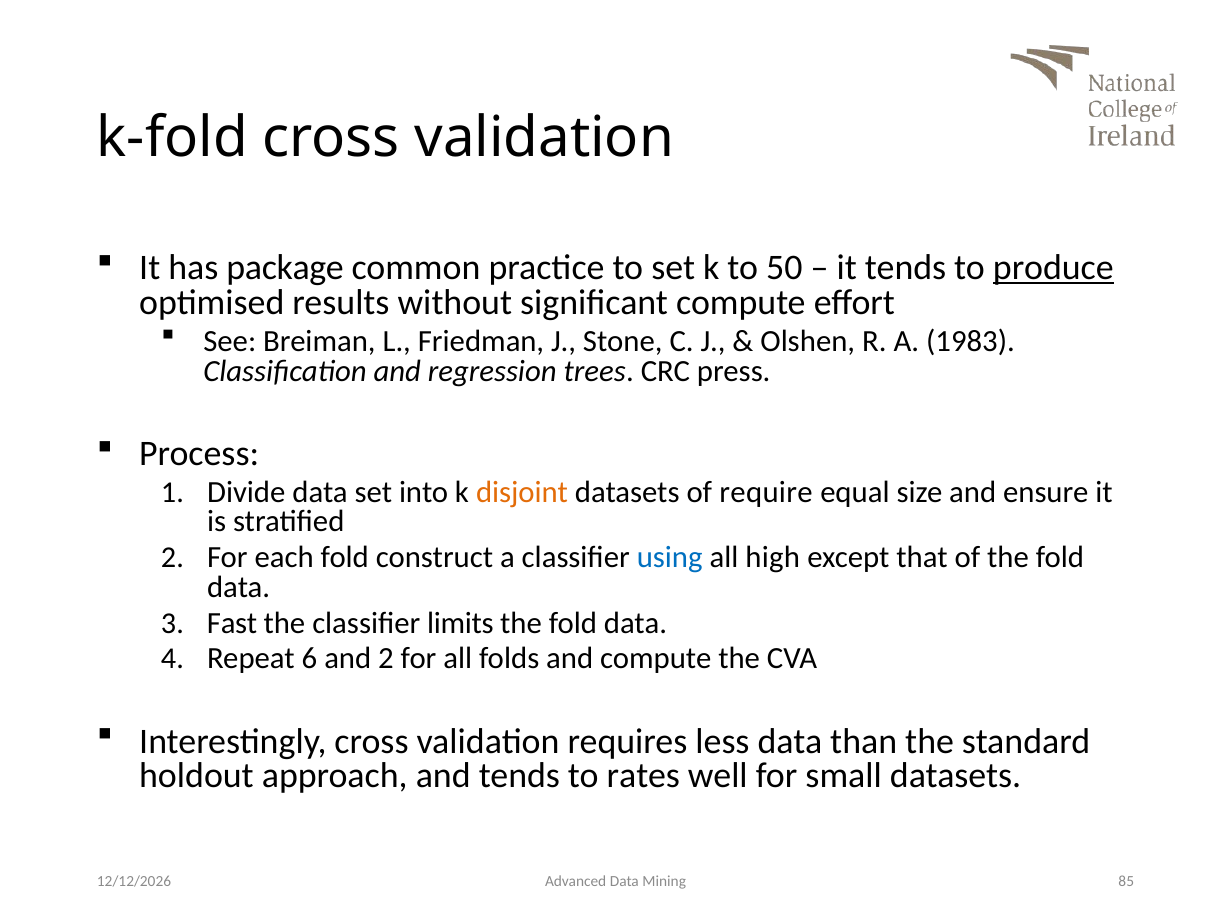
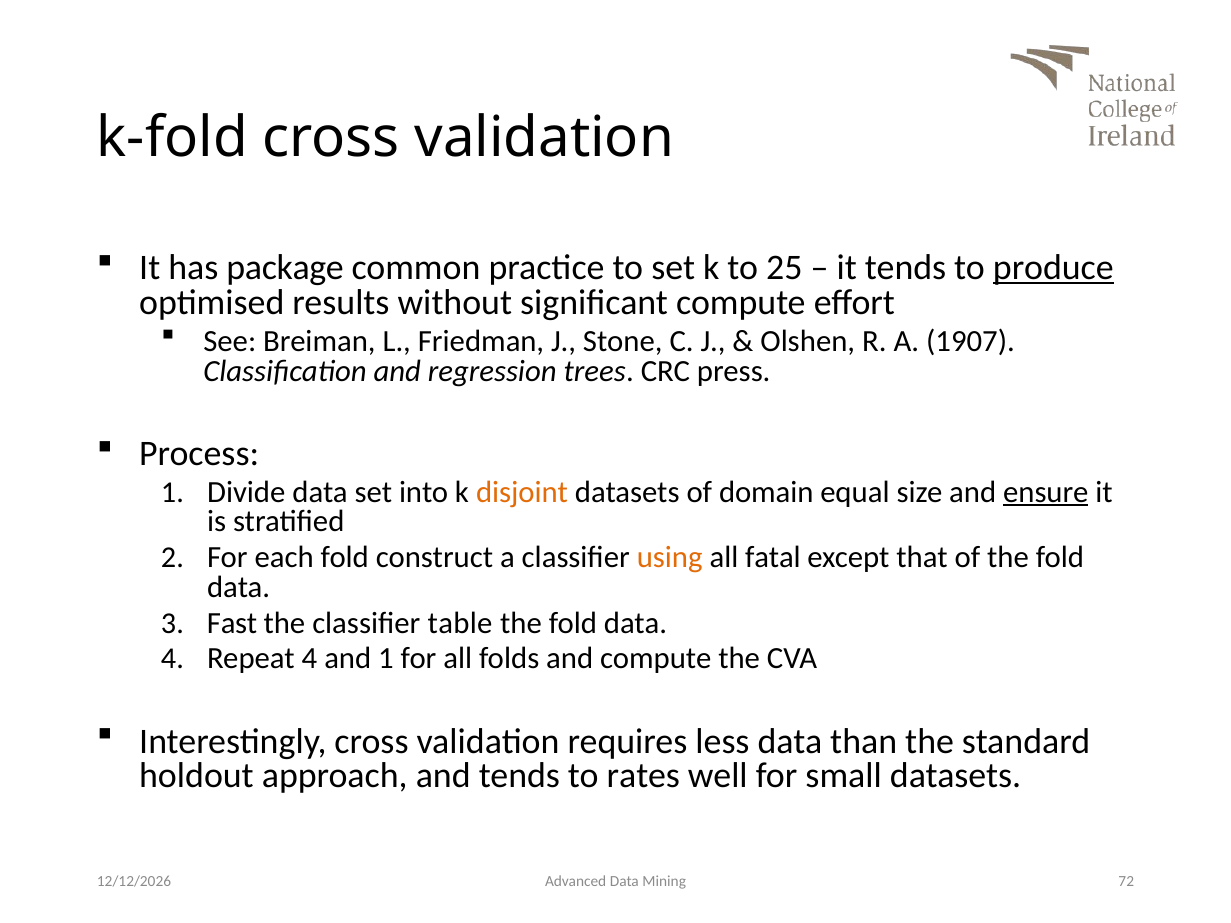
50: 50 -> 25 (784, 268)
1983: 1983 -> 1907 (971, 341)
require: require -> domain (766, 492)
ensure underline: none -> present (1046, 492)
using colour: blue -> orange (670, 558)
high: high -> fatal (773, 558)
limits: limits -> table (460, 623)
Repeat 6: 6 -> 4 (310, 659)
and 2: 2 -> 1 (386, 659)
85: 85 -> 72 (1126, 881)
